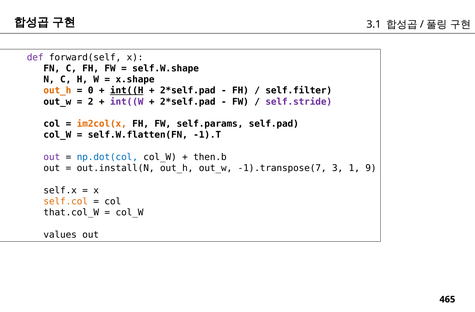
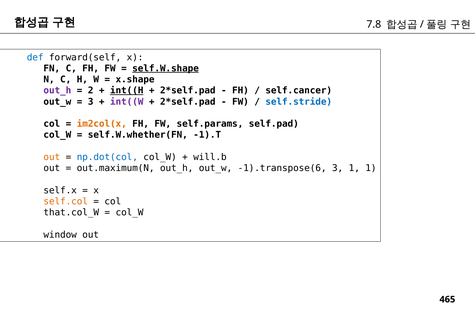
3.1: 3.1 -> 7.8 (374, 24)
def colour: purple -> blue (35, 57)
self.W.shape underline: none -> present (166, 68)
out_h colour: orange -> purple (57, 91)
0: 0 -> 2 (91, 91)
self.filter: self.filter -> self.cancer (299, 91)
2: 2 -> 3 (91, 102)
self.stride colour: purple -> blue (299, 102)
self.W.flatten(FN: self.W.flatten(FN -> self.W.whether(FN (138, 135)
out colour: purple -> orange (52, 157)
then.b: then.b -> will.b (210, 157)
out.install(N: out.install(N -> out.maximum(N (116, 168)
-1).transpose(7: -1).transpose(7 -> -1).transpose(6 (282, 168)
1 9: 9 -> 1 (371, 168)
values: values -> window (60, 235)
